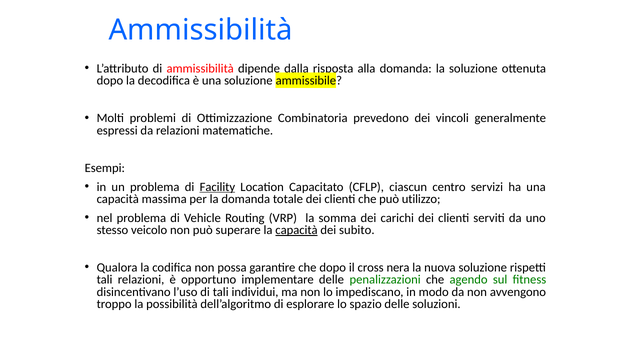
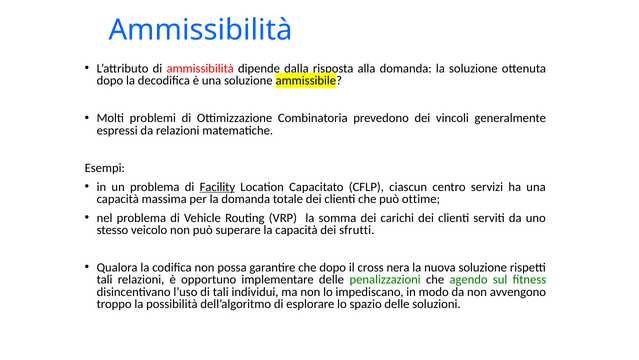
utilizzo: utilizzo -> ottime (421, 199)
capacità underline: present -> none (297, 230)
subito: subito -> sfrutti (357, 230)
